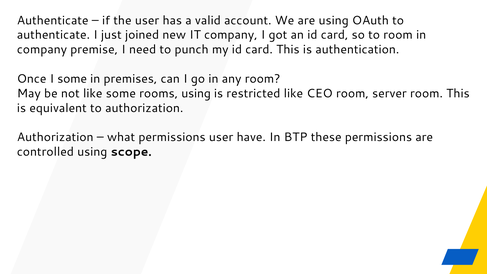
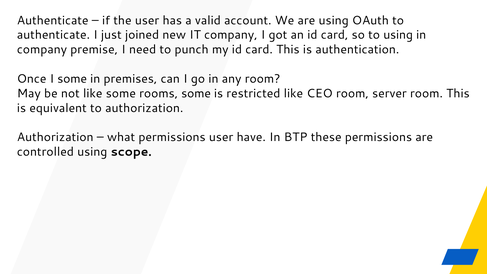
to room: room -> using (398, 35)
rooms using: using -> some (196, 93)
